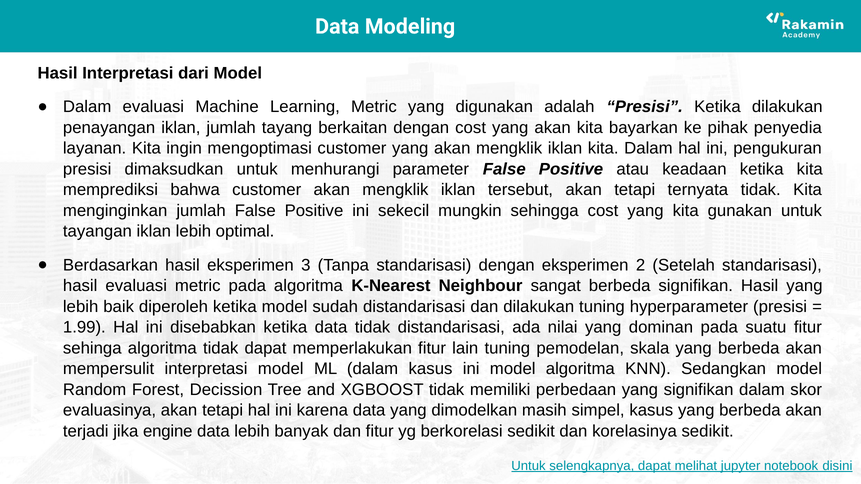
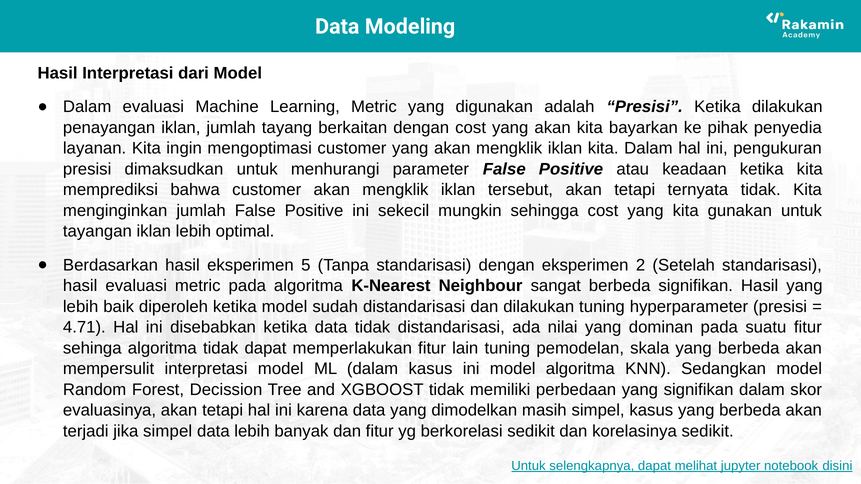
3: 3 -> 5 (306, 265)
1.99: 1.99 -> 4.71 (84, 328)
jika engine: engine -> simpel (168, 432)
